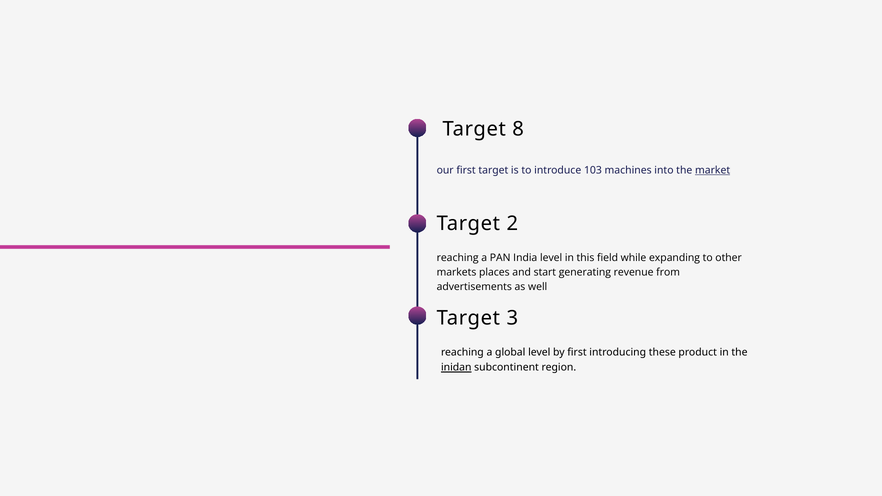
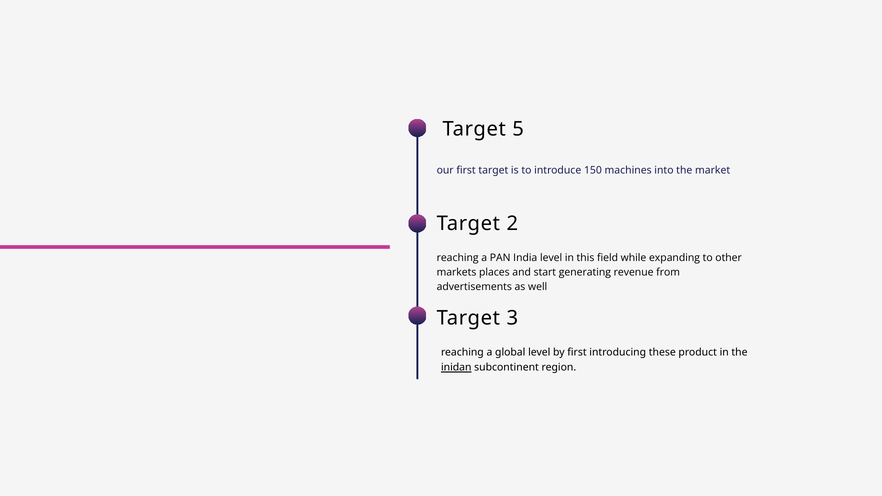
8: 8 -> 5 (518, 129)
103: 103 -> 150 (593, 170)
market underline: present -> none (713, 170)
